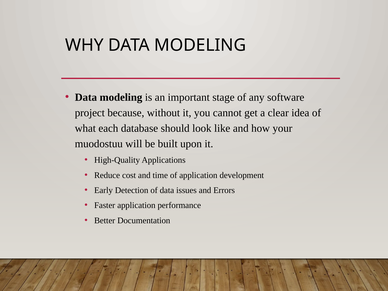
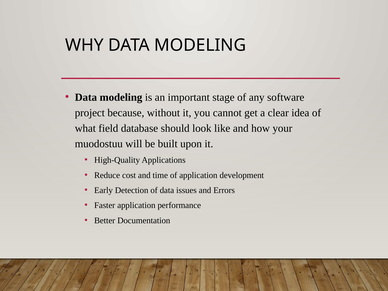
each: each -> field (108, 128)
